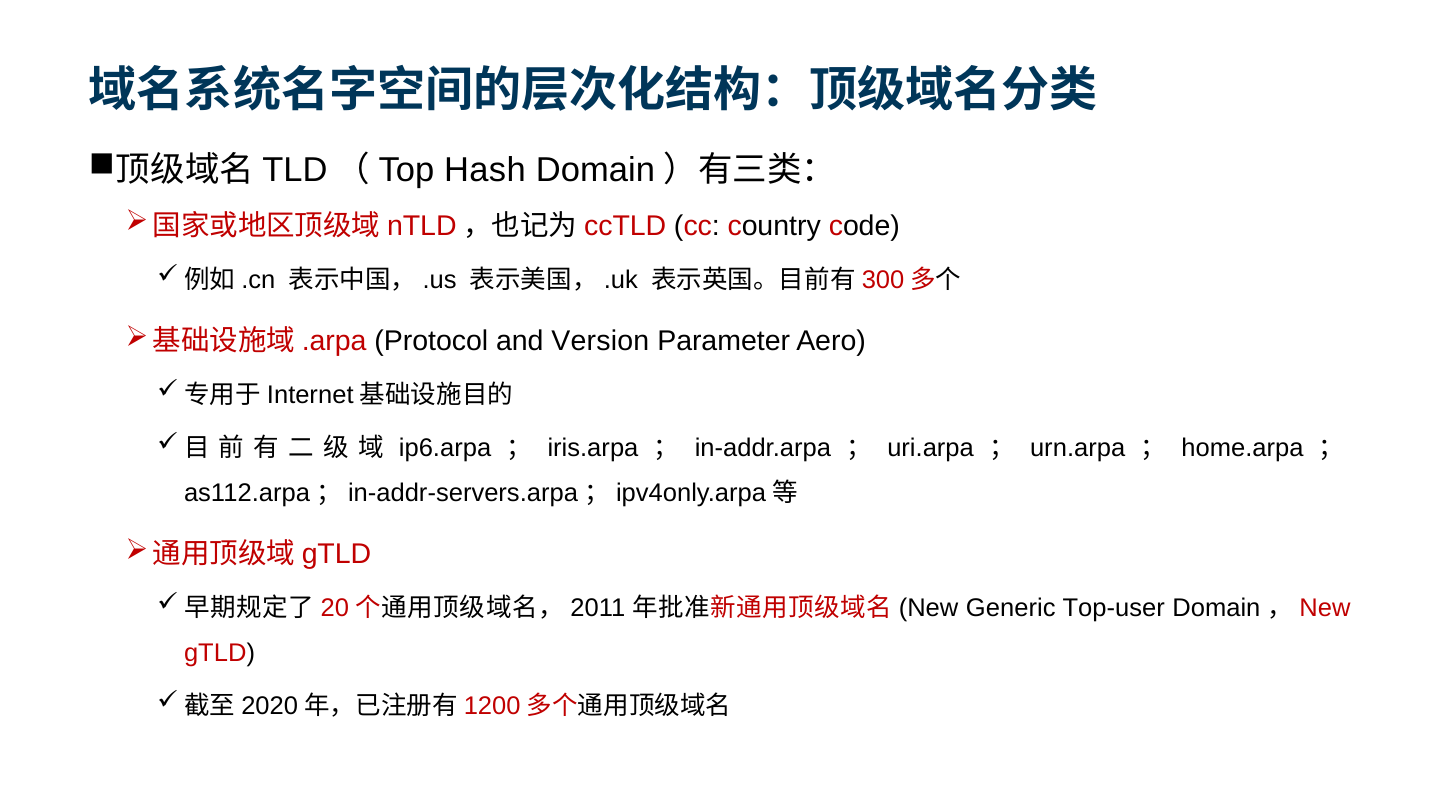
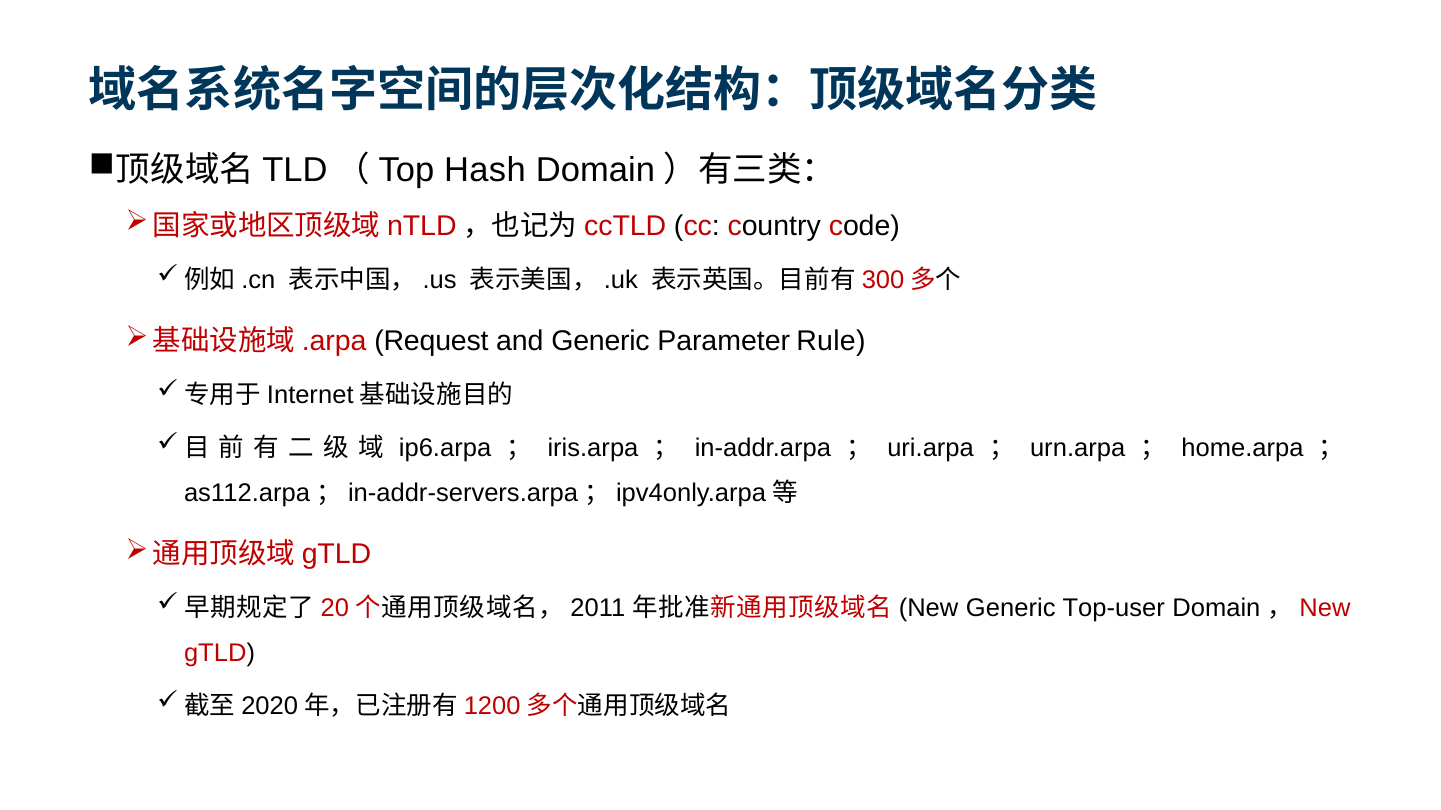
Protocol: Protocol -> Request (431, 342)
and Version: Version -> Generic (601, 342)
Aero: Aero -> Rule (831, 342)
